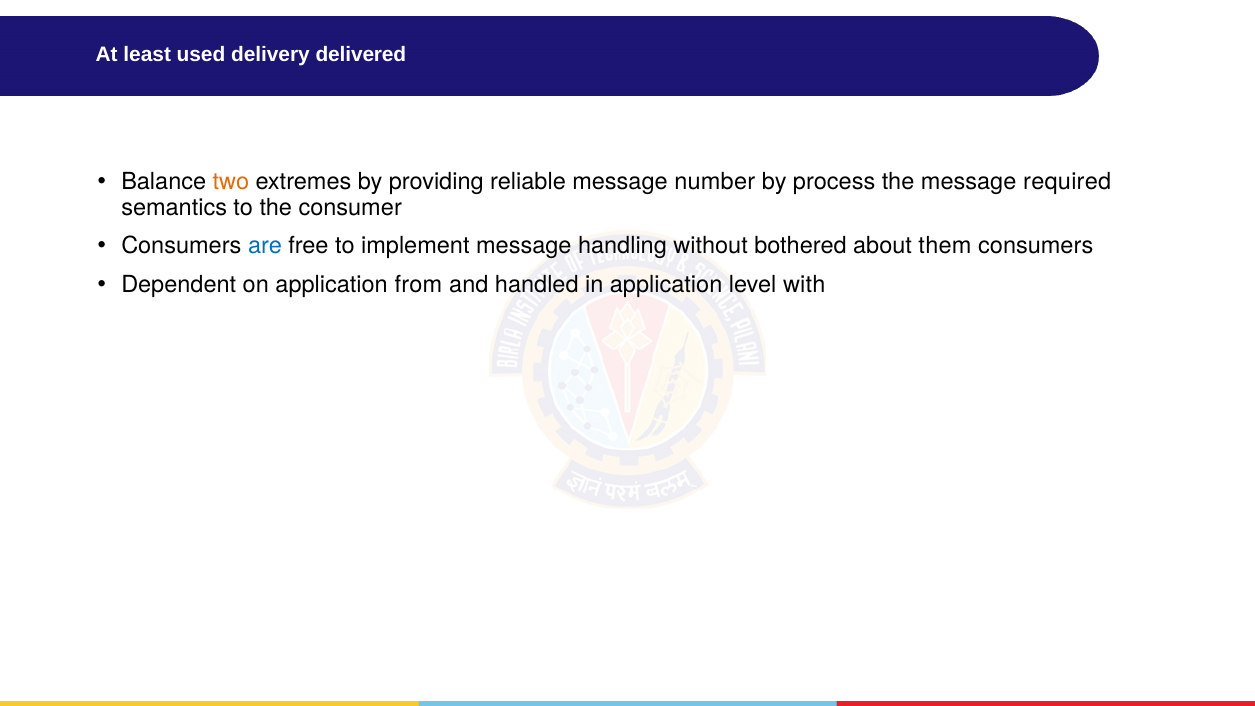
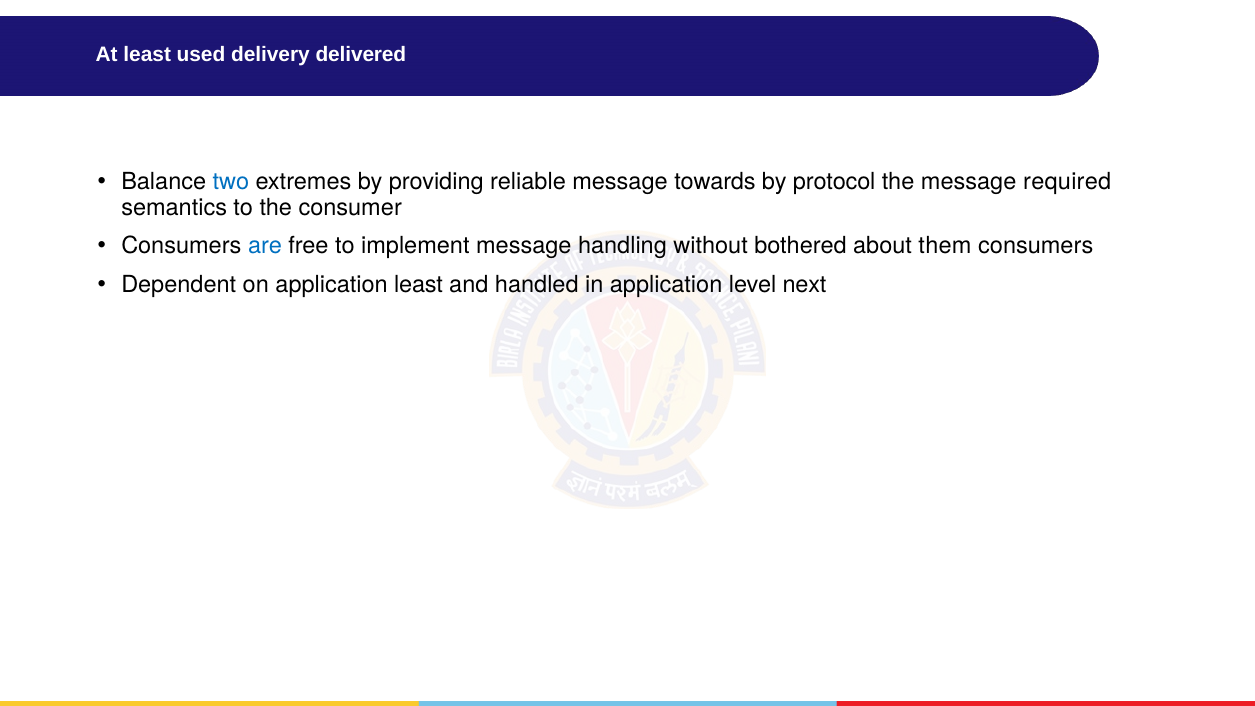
two colour: orange -> blue (231, 182)
number: number -> towards (715, 182)
process: process -> protocol (834, 182)
application from: from -> least (419, 284)
with: with -> next (805, 284)
